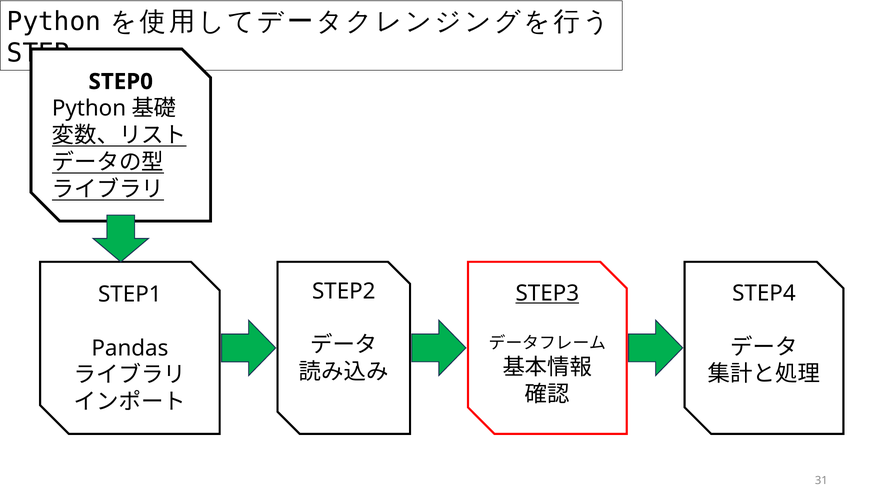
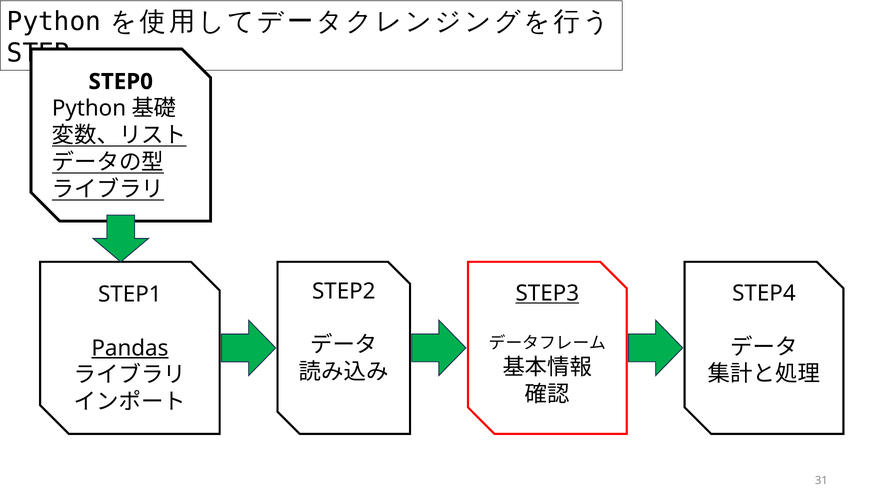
Pandas underline: none -> present (130, 348)
